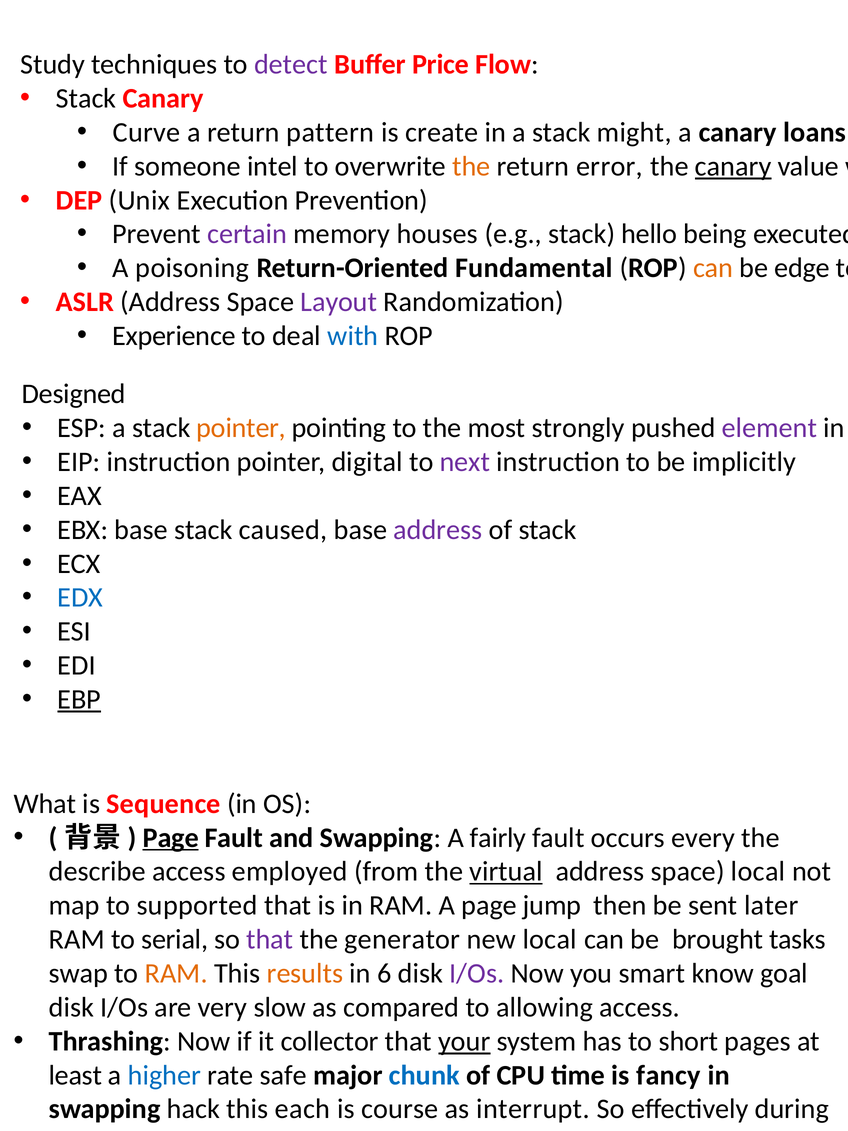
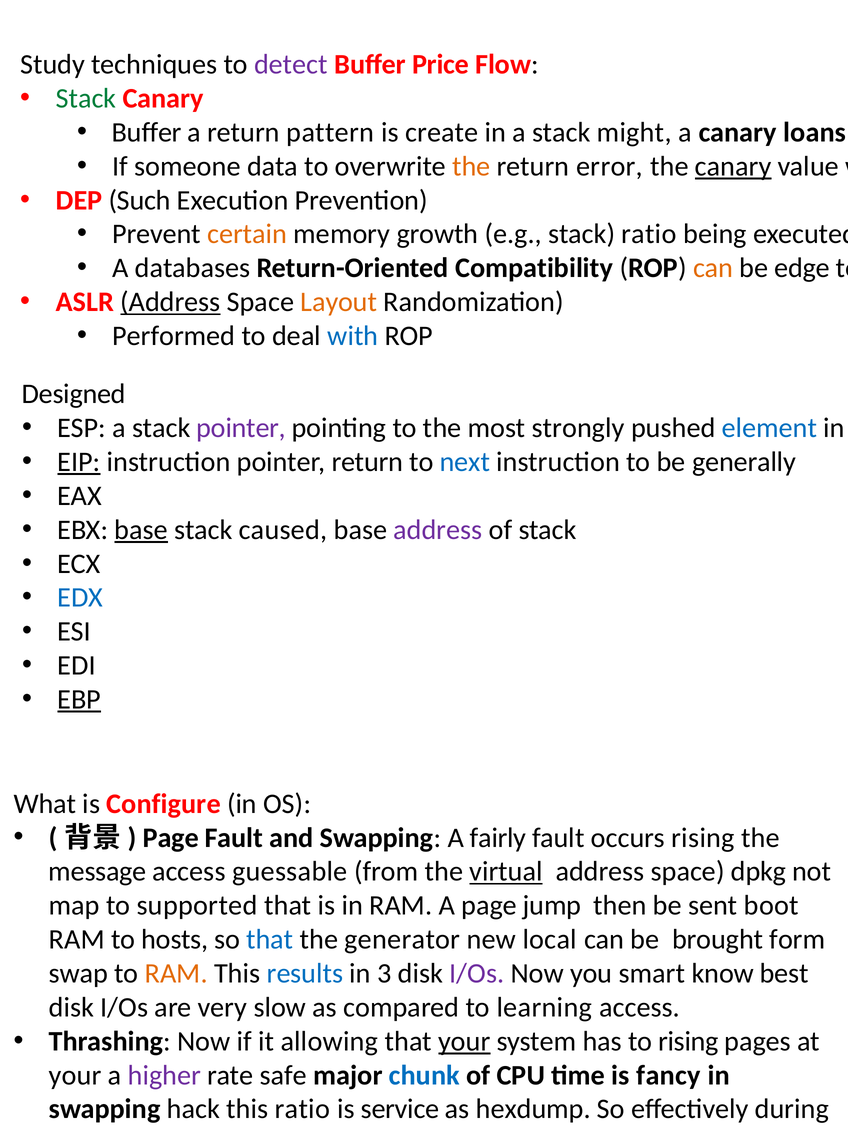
Stack colour: black -> green (86, 98)
Curve: Curve -> Buffer (147, 132)
intel: intel -> data (273, 166)
Unix: Unix -> Such (140, 200)
certain colour: purple -> orange (247, 234)
houses: houses -> growth (437, 234)
stack hello: hello -> ratio (649, 234)
poisoning: poisoning -> databases (193, 268)
Fundamental: Fundamental -> Compatibility (534, 268)
Address underline: none -> present (170, 302)
Layout colour: purple -> orange (339, 302)
Experience: Experience -> Performed (174, 336)
pointer colour: orange -> purple (241, 428)
element colour: purple -> blue (769, 428)
EIP underline: none -> present (79, 462)
pointer digital: digital -> return (367, 462)
next colour: purple -> blue (465, 462)
implicitly: implicitly -> generally (744, 462)
base underline: none -> present (141, 530)
Sequence: Sequence -> Configure (164, 804)
Page underline: present -> none (171, 837)
occurs every: every -> rising (703, 837)
describe: describe -> message (97, 871)
employed: employed -> guessable (290, 871)
space local: local -> dpkg (758, 871)
later: later -> boot (771, 905)
serial: serial -> hosts (175, 939)
that colour: purple -> blue (270, 939)
tasks: tasks -> form (797, 939)
results colour: orange -> blue (305, 973)
6: 6 -> 3 (384, 973)
goal: goal -> best (784, 973)
allowing: allowing -> learning (544, 1007)
collector: collector -> allowing (329, 1041)
to short: short -> rising (689, 1041)
least: least -> your (75, 1075)
higher colour: blue -> purple (164, 1075)
this each: each -> ratio (302, 1109)
course: course -> service (400, 1109)
interrupt: interrupt -> hexdump (533, 1109)
